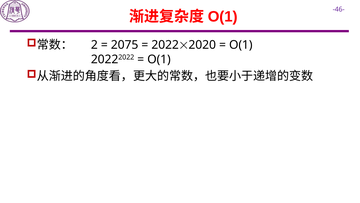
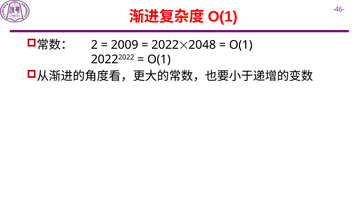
2075: 2075 -> 2009 (125, 45)
2020: 2020 -> 2048 (202, 45)
